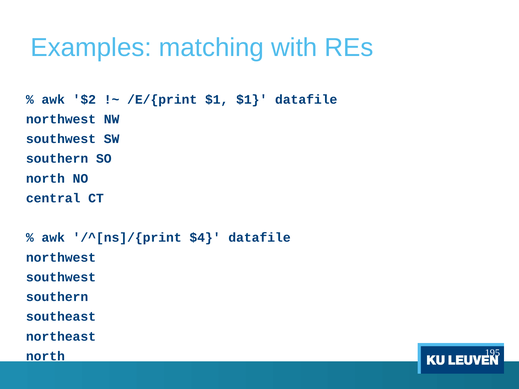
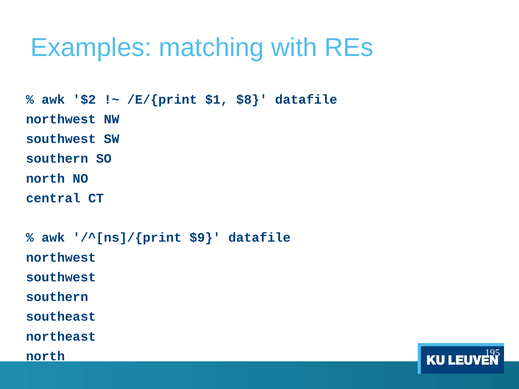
$1 $1: $1 -> $8 (252, 100)
$4: $4 -> $9 (205, 238)
